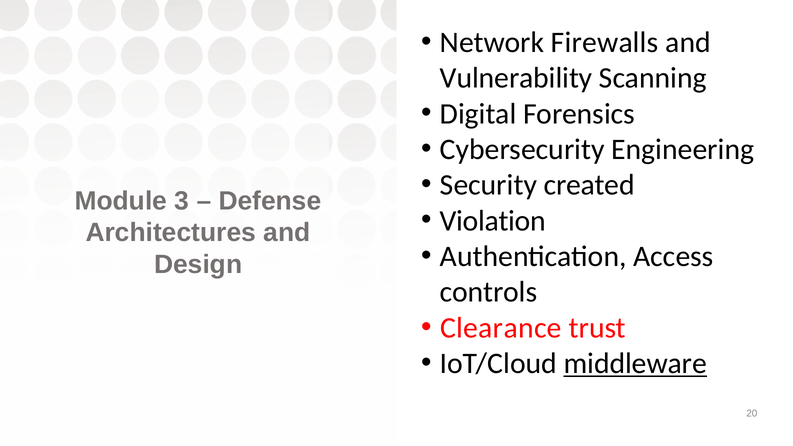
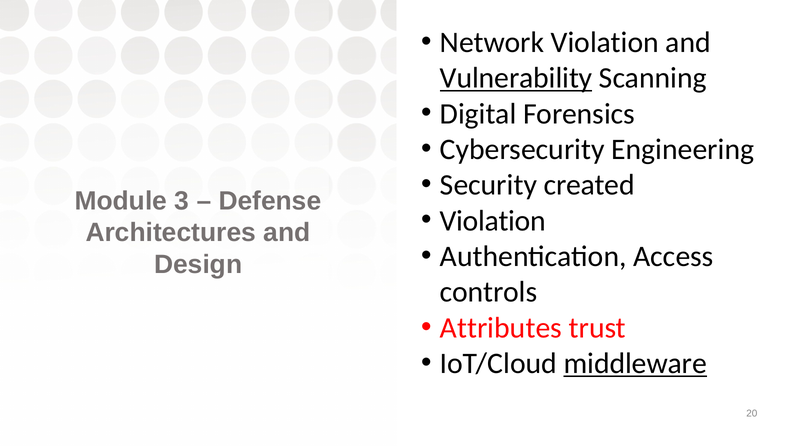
Network Firewalls: Firewalls -> Violation (605, 42)
Vulnerability underline: none -> present (516, 78)
Clearance: Clearance -> Attributes (501, 328)
